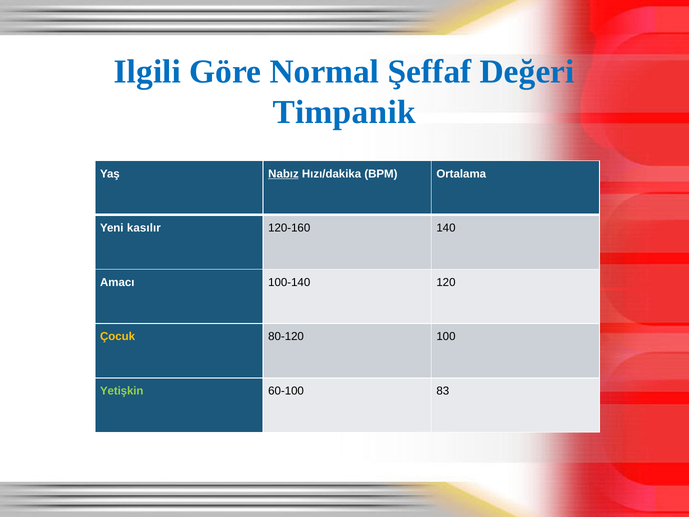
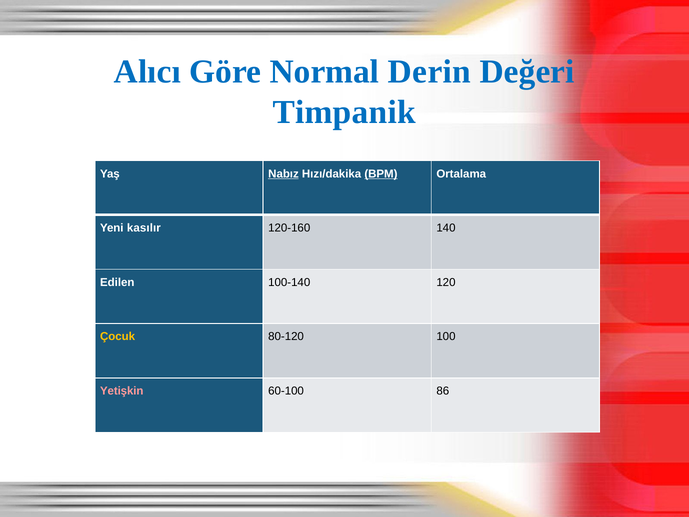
Ilgili: Ilgili -> Alıcı (147, 72)
Şeffaf: Şeffaf -> Derin (429, 72)
BPM underline: none -> present (381, 174)
Amacı: Amacı -> Edilen (117, 282)
Yetişkin colour: light green -> pink (122, 391)
83: 83 -> 86 (443, 391)
